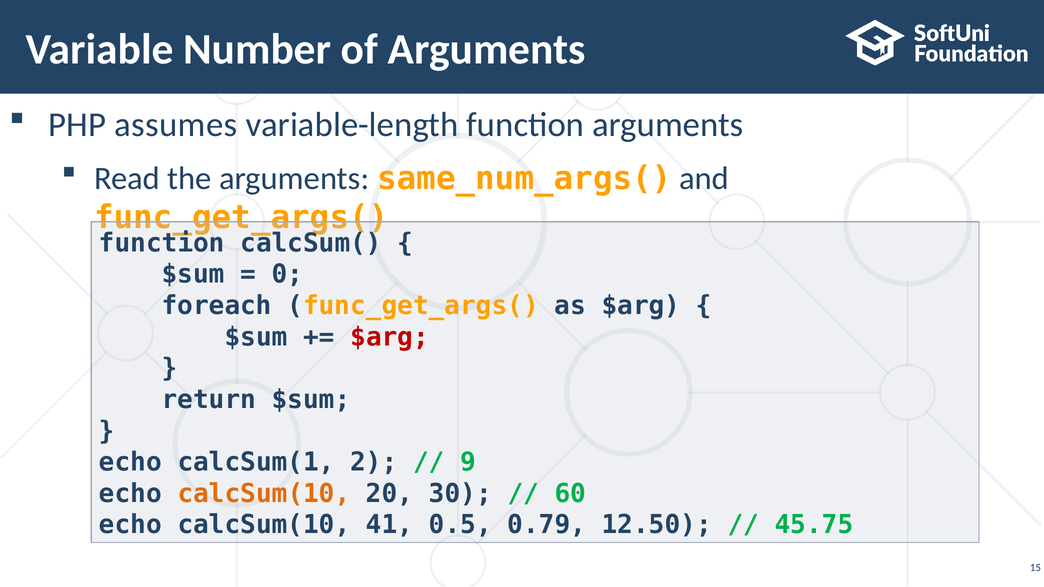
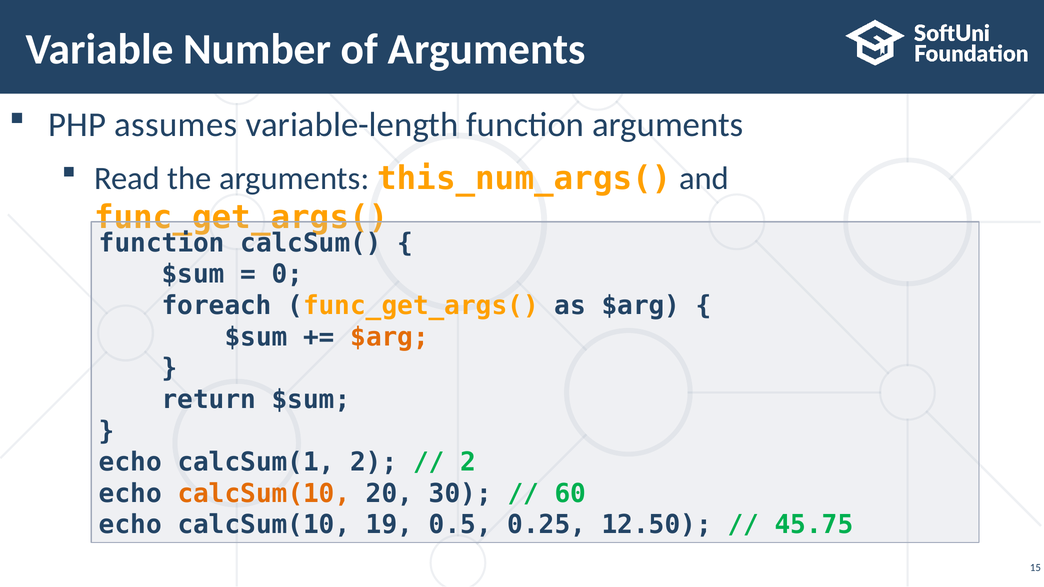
same_num_args(: same_num_args( -> this_num_args( (524, 178)
$arg colour: red -> orange (390, 337)
9: 9 -> 2 (468, 463)
41: 41 -> 19 (390, 525)
0.79: 0.79 -> 0.25 (547, 525)
